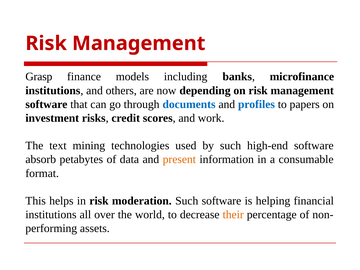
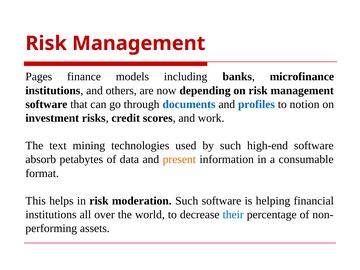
Grasp: Grasp -> Pages (39, 77)
papers: papers -> notion (305, 104)
their colour: orange -> blue (233, 215)
